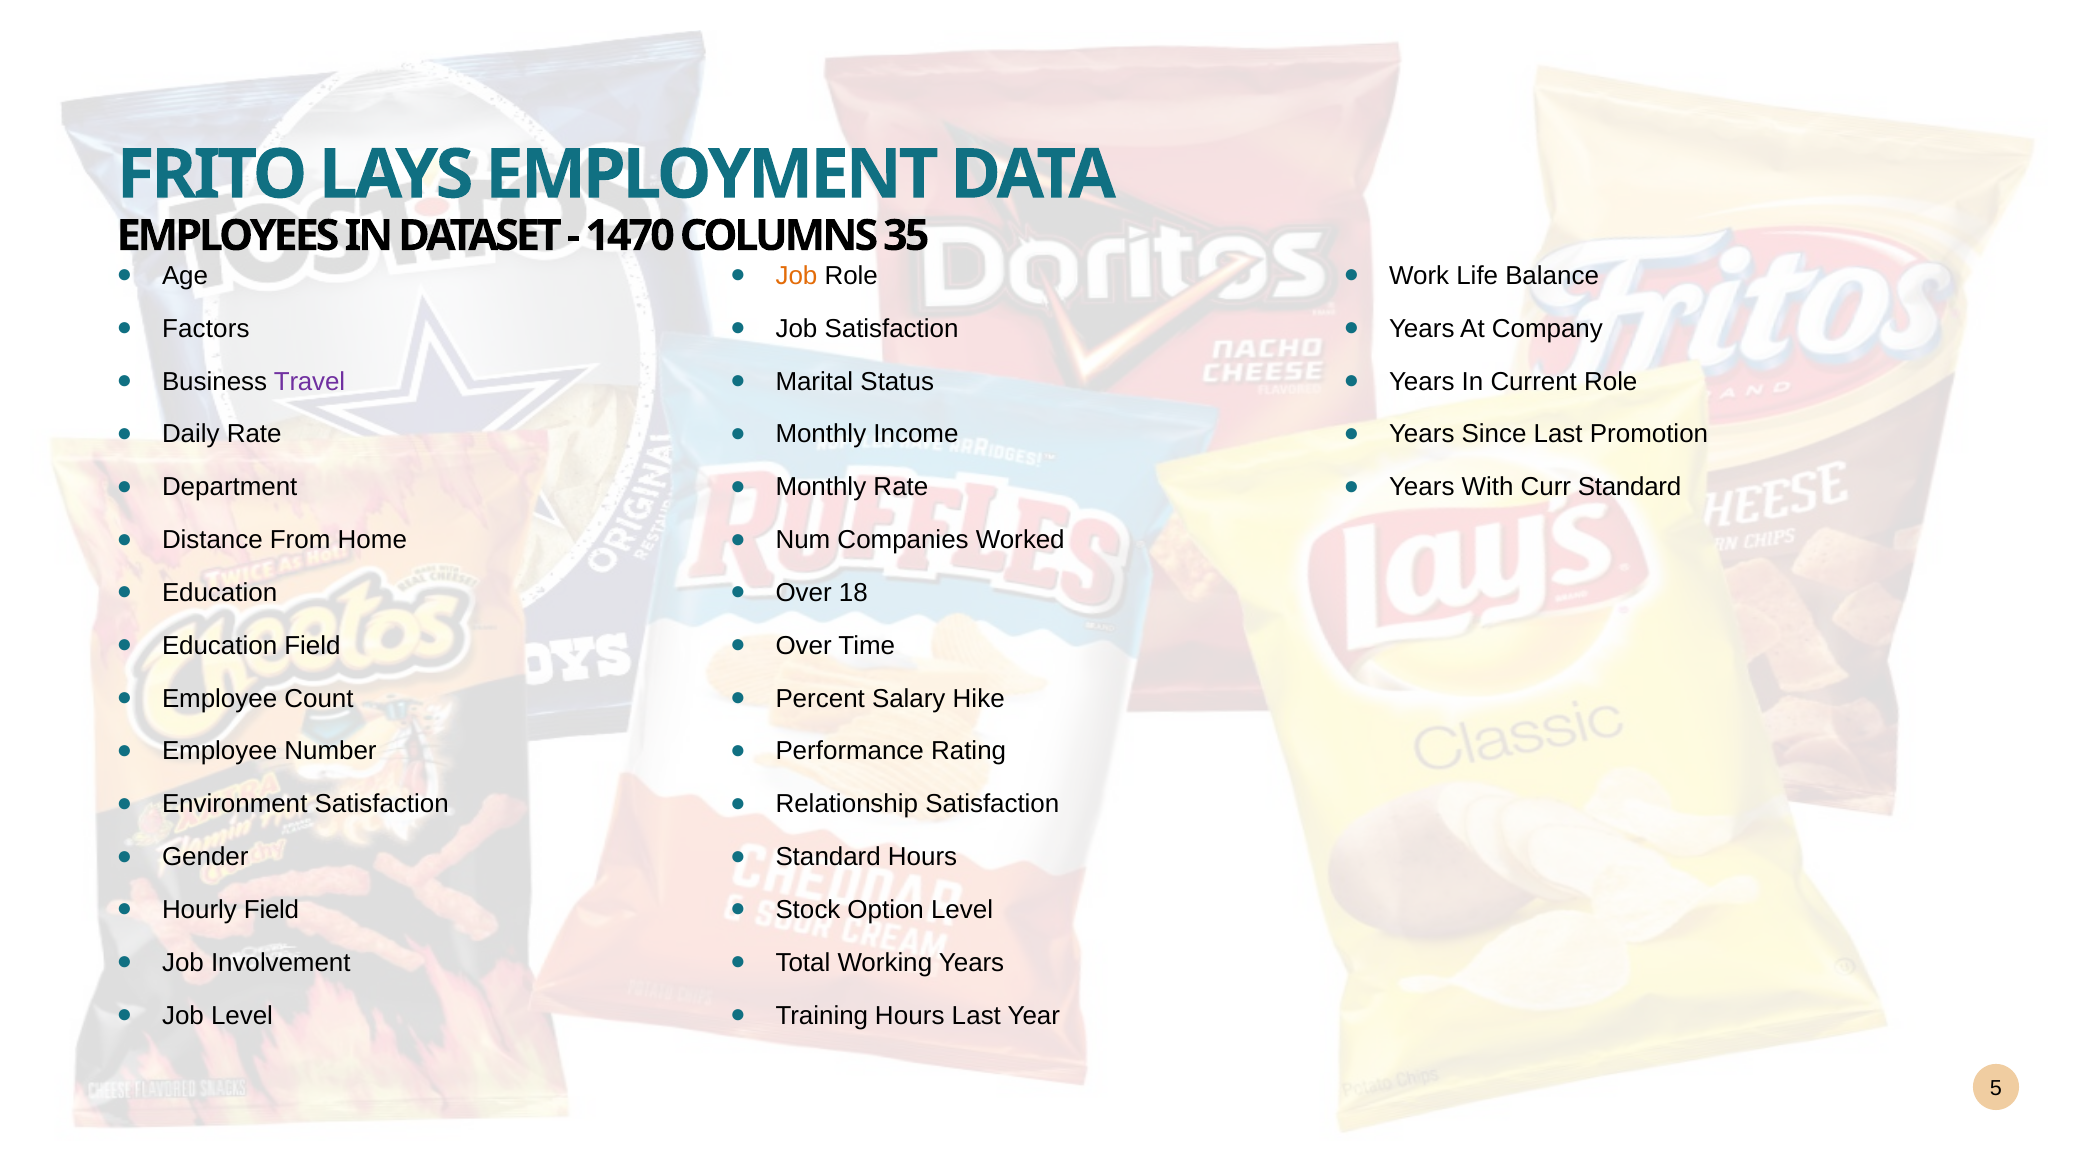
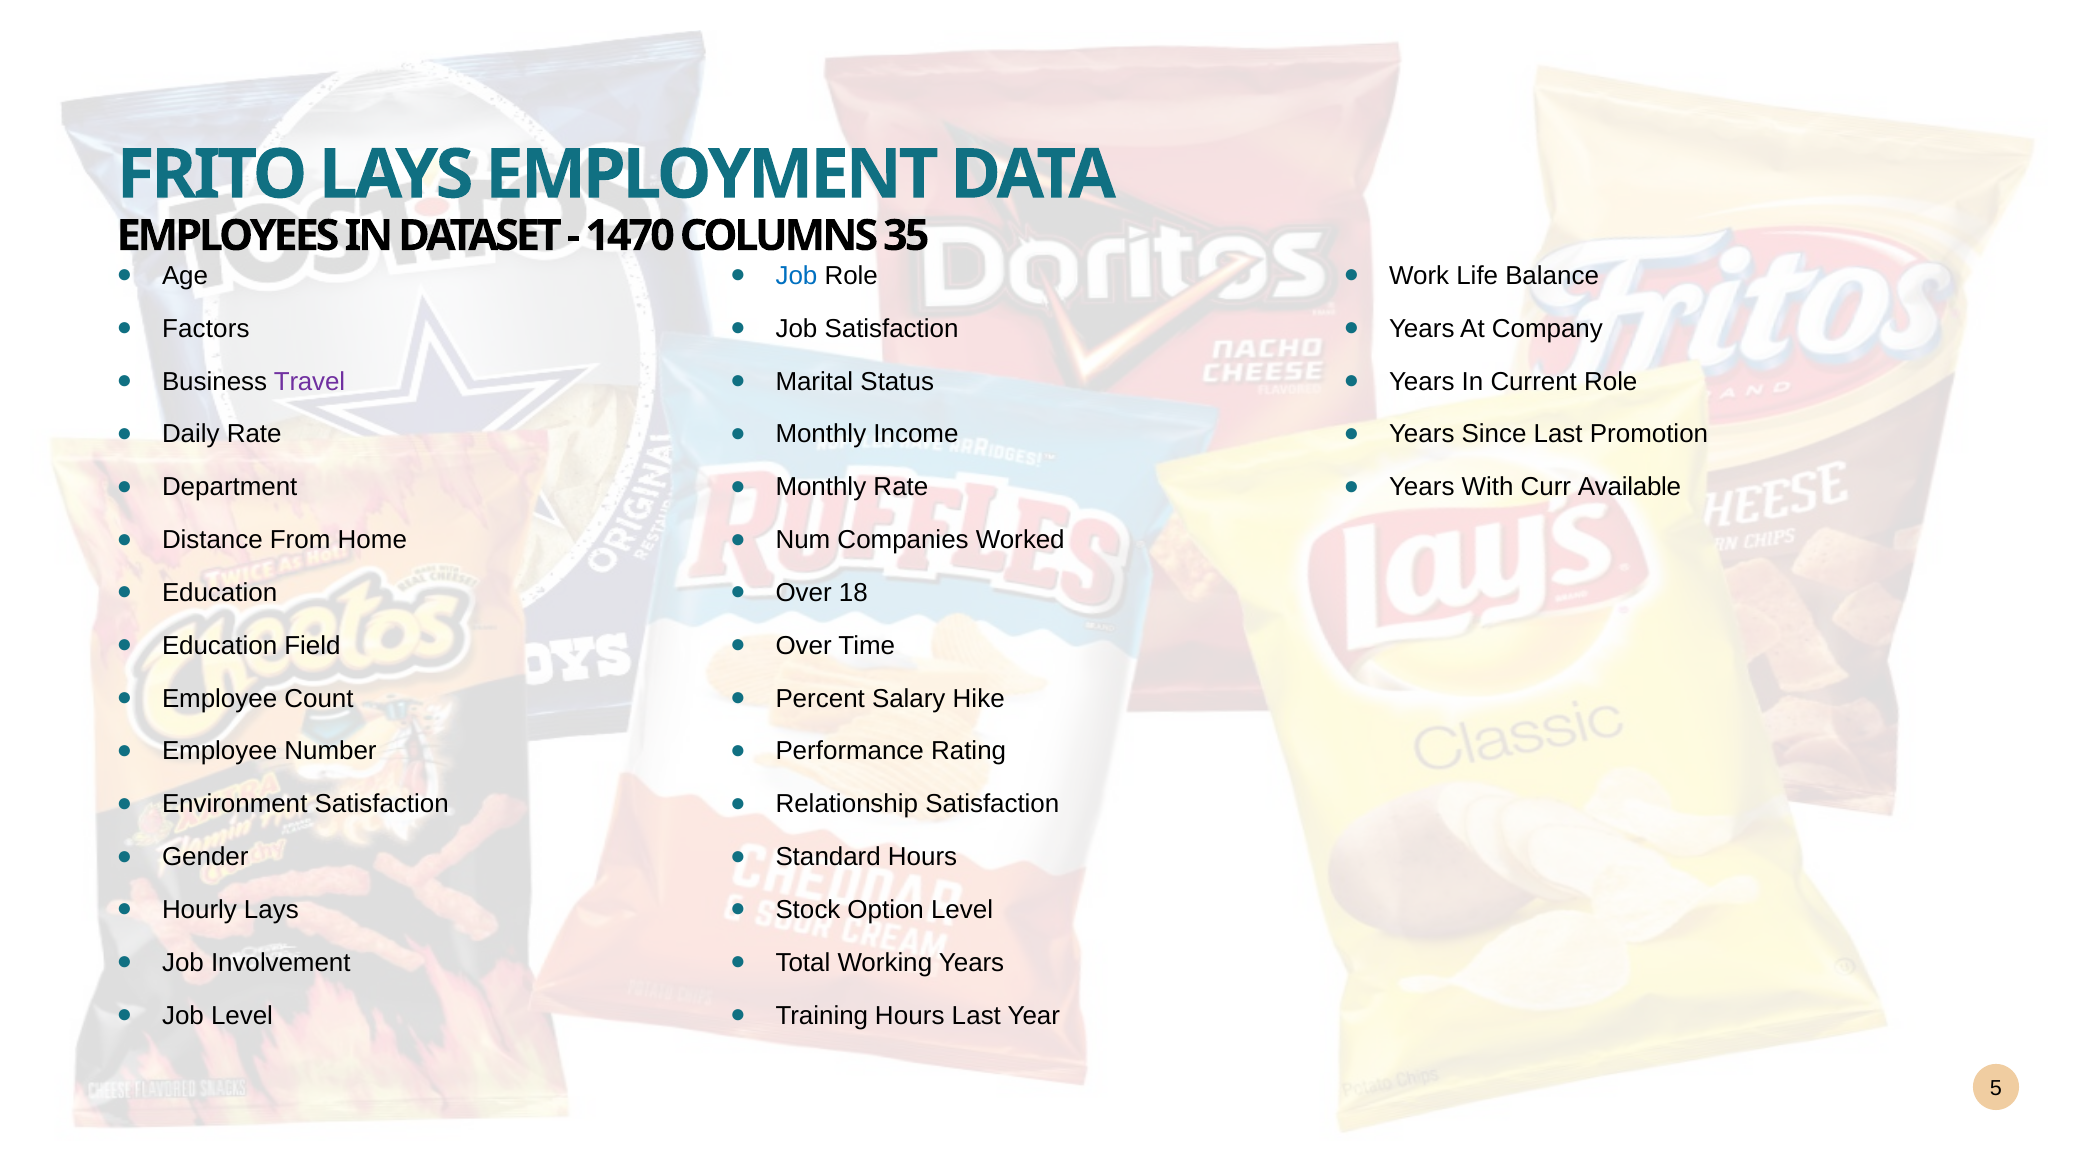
Job colour: orange -> blue (796, 276)
Curr Standard: Standard -> Available (1630, 487)
Hourly Field: Field -> Lays (271, 910)
